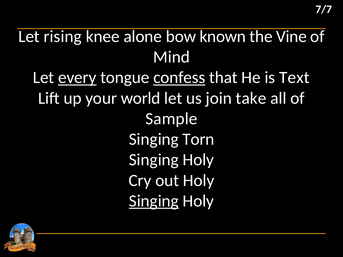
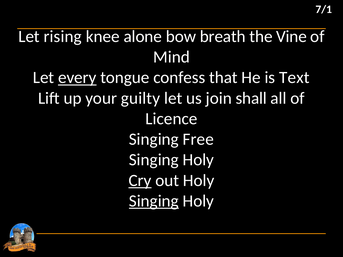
7/7: 7/7 -> 7/1 (324, 9)
known: known -> breath (223, 36)
confess underline: present -> none (179, 78)
world: world -> guilty (141, 98)
take: take -> shall (251, 98)
Sample: Sample -> Licence (171, 119)
Torn: Torn -> Free (198, 139)
Cry underline: none -> present (140, 181)
